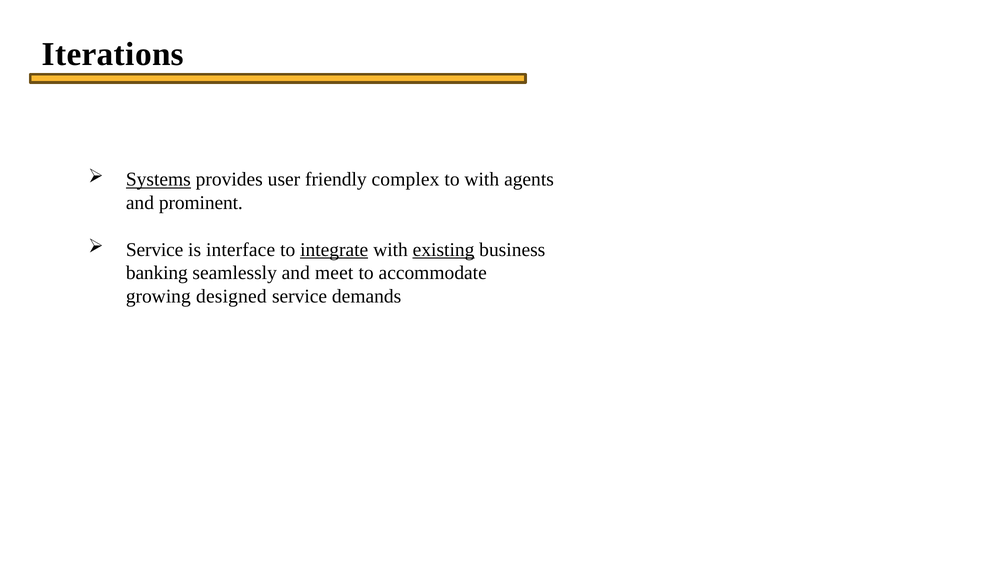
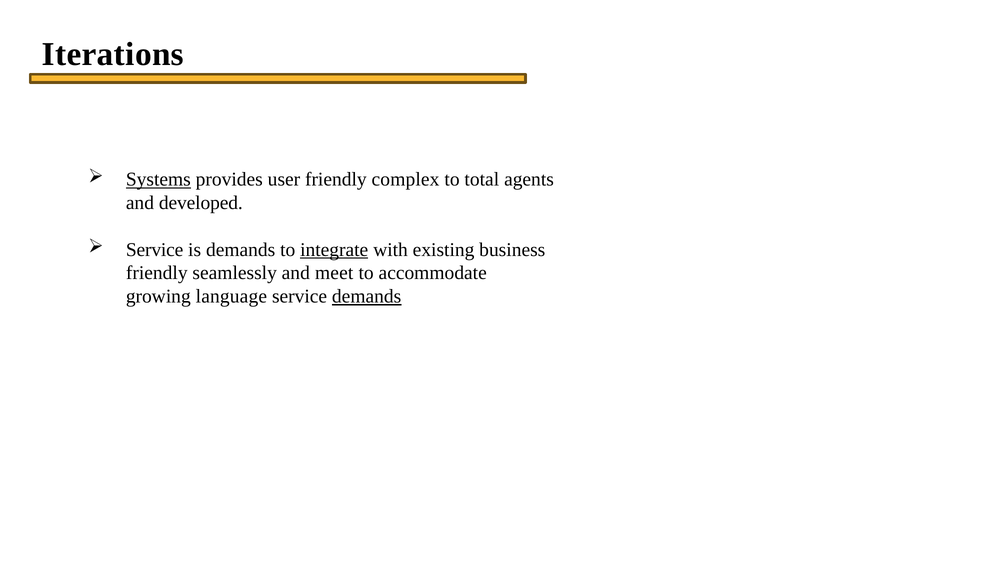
to with: with -> total (482, 180)
prominent: prominent -> developed (201, 203)
is interface: interface -> demands (241, 250)
existing underline: present -> none (444, 250)
banking: banking -> friendly (157, 273)
designed: designed -> language (231, 296)
demands underline: none -> present (367, 296)
